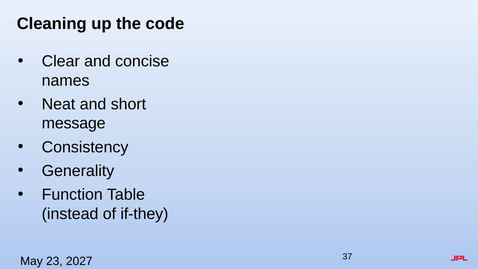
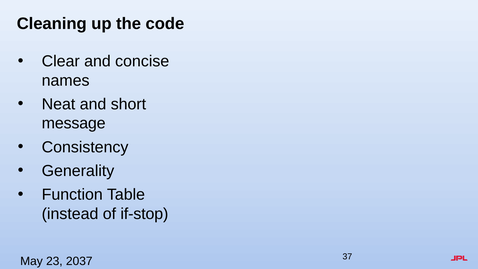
if-they: if-they -> if-stop (144, 214)
2027: 2027 -> 2037 (79, 261)
